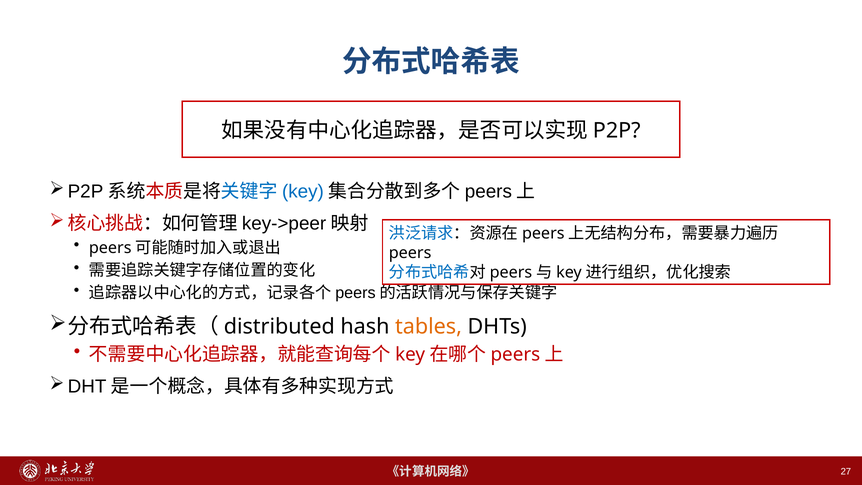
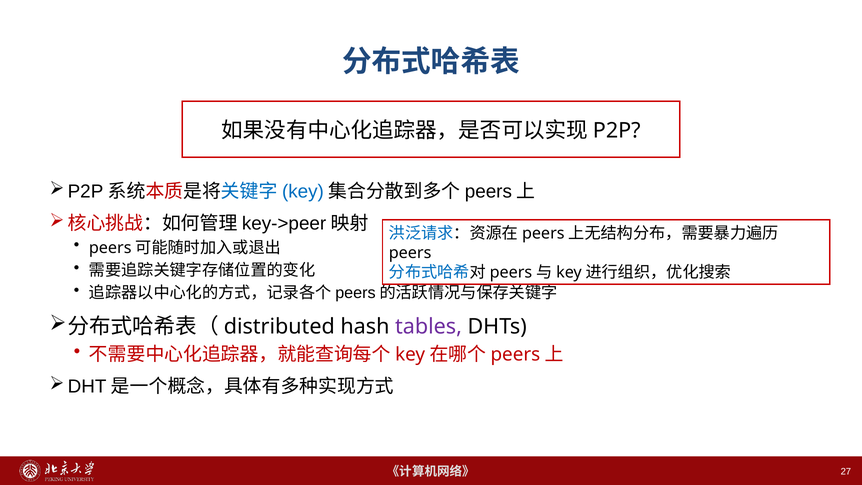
tables colour: orange -> purple (428, 327)
